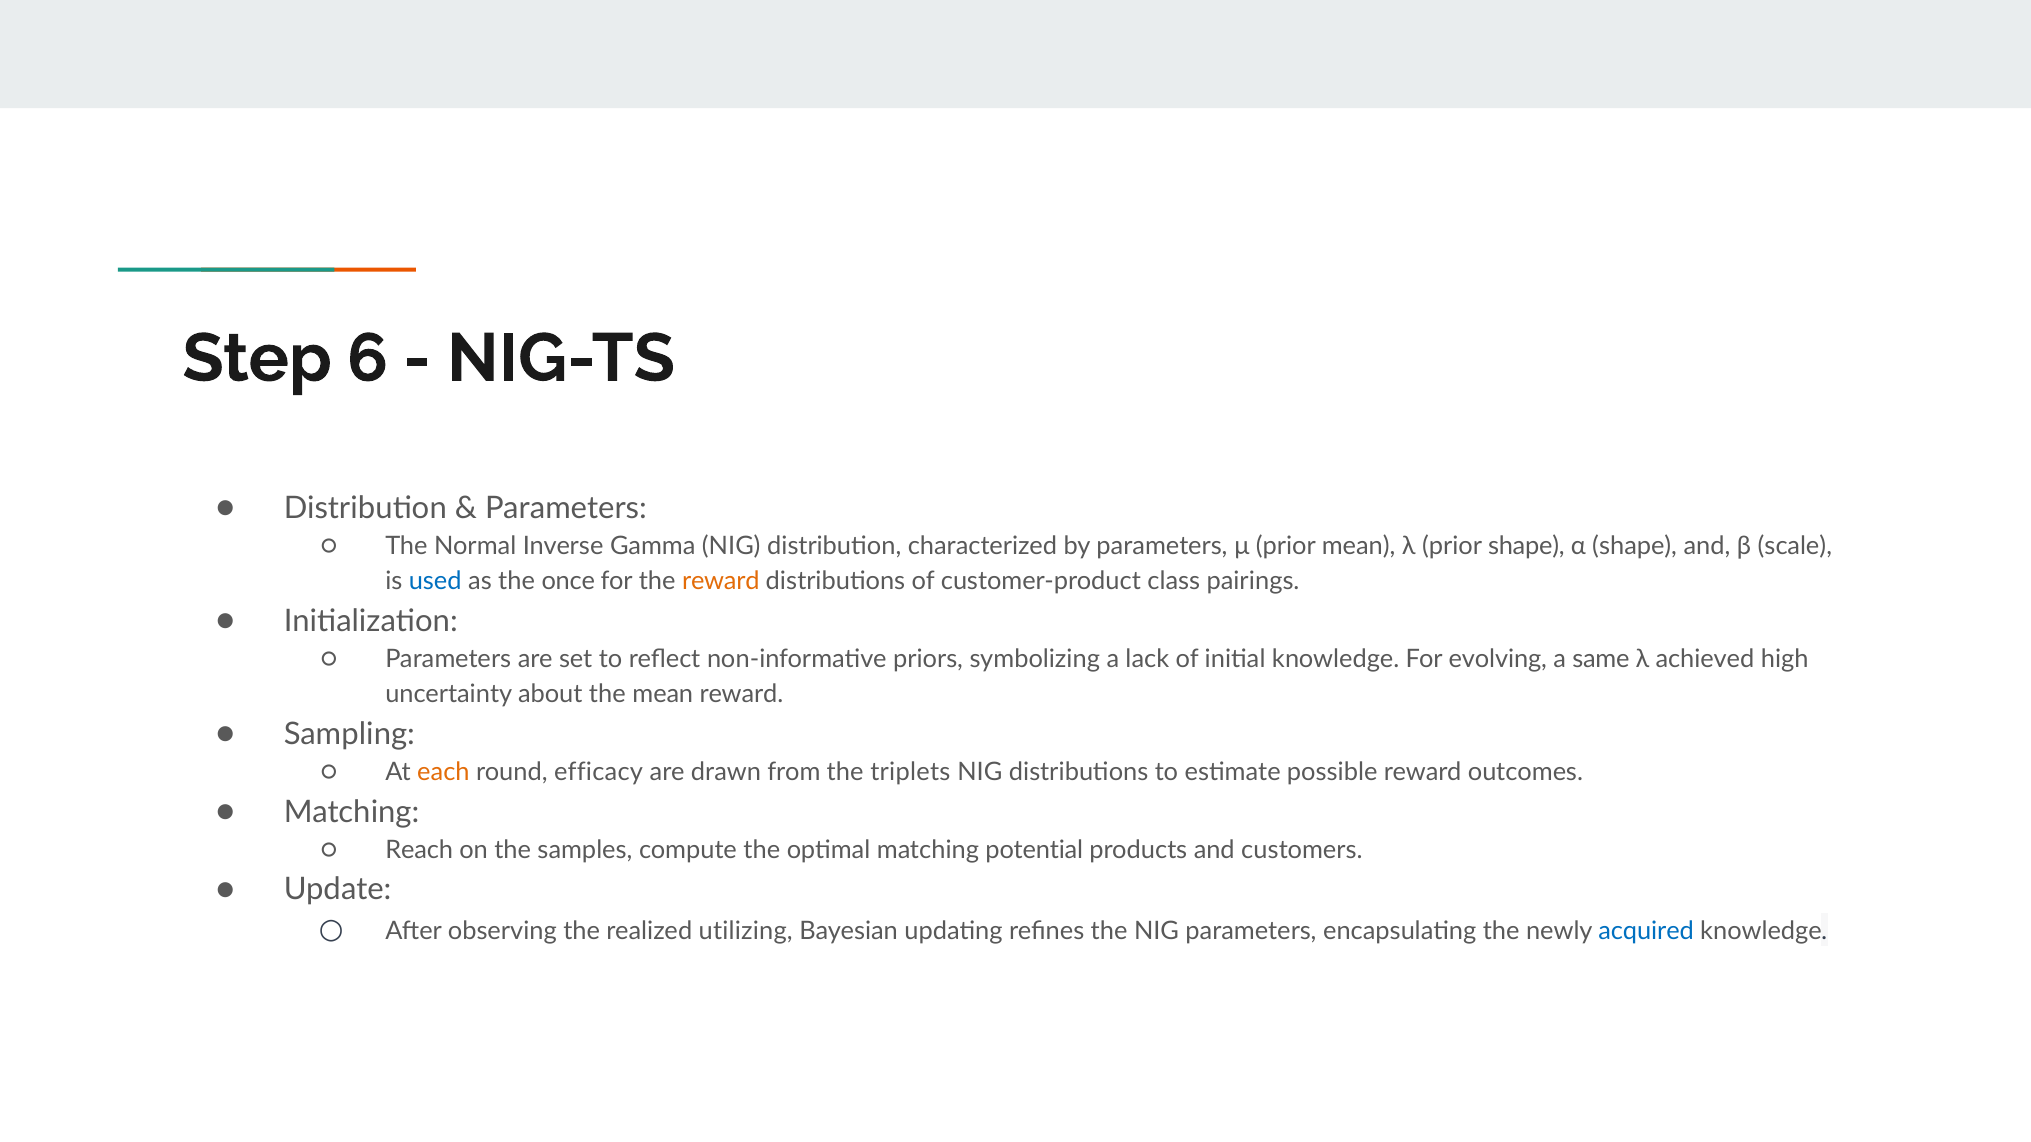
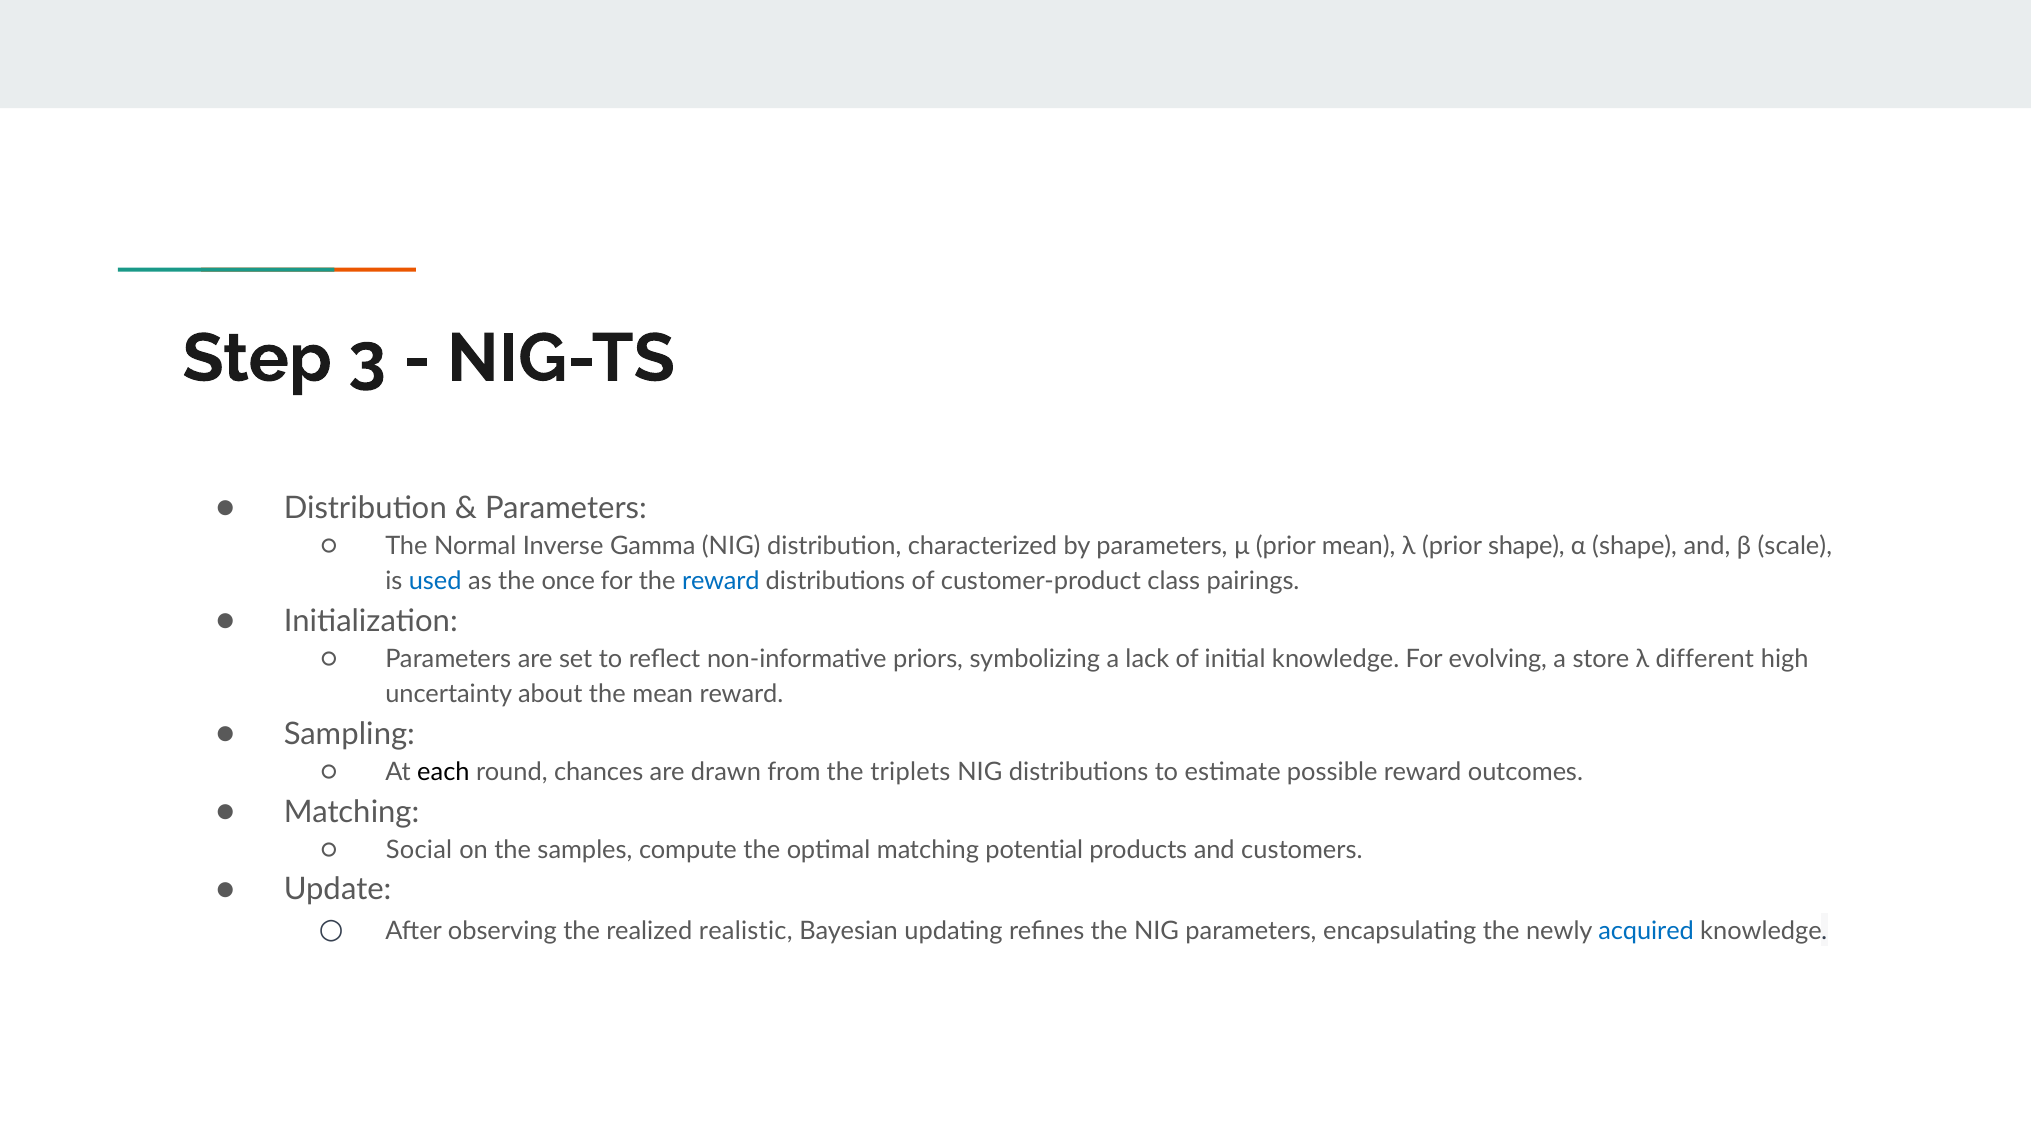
6: 6 -> 3 (367, 359)
reward colour: orange -> blue (721, 582)
same: same -> store (1601, 659)
achieved: achieved -> different (1705, 659)
each colour: orange -> black (443, 772)
efficacy: efficacy -> chances (599, 772)
Reach: Reach -> Social (419, 850)
utilizing: utilizing -> realistic (746, 931)
